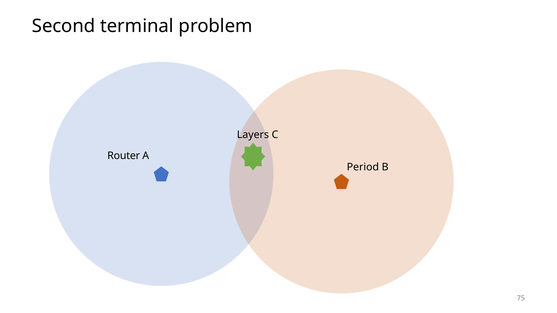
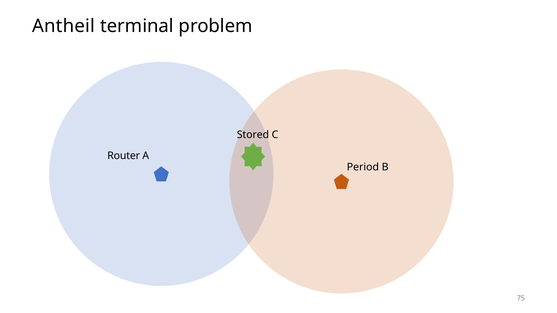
Second: Second -> Antheil (64, 26)
Layers: Layers -> Stored (253, 135)
